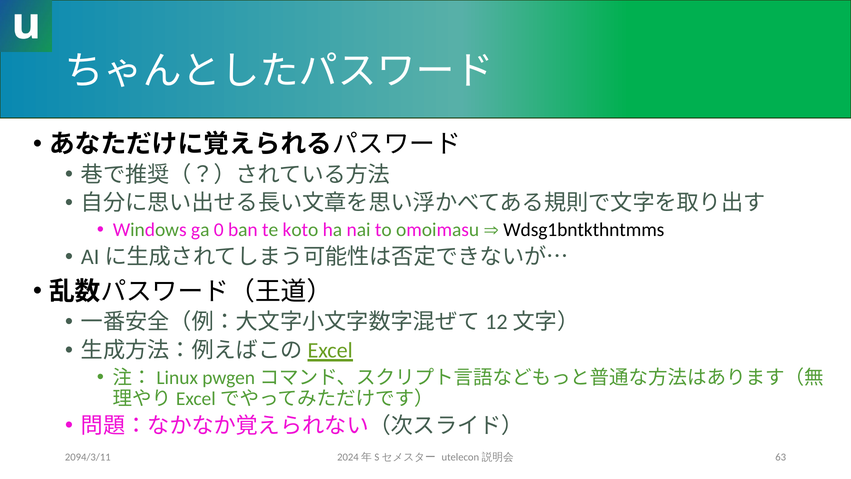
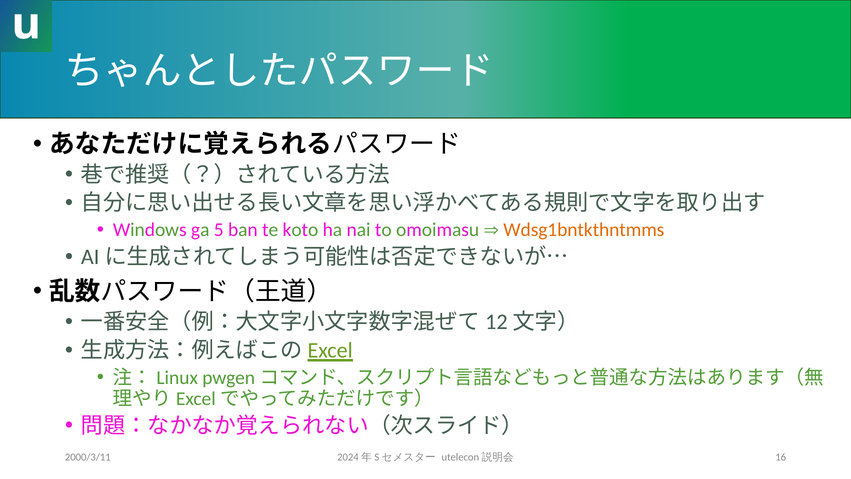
0: 0 -> 5 (219, 230)
Wdsg1bntkthntmms colour: black -> orange (584, 230)
2094/3/11: 2094/3/11 -> 2000/3/11 (88, 457)
63: 63 -> 16 (781, 457)
